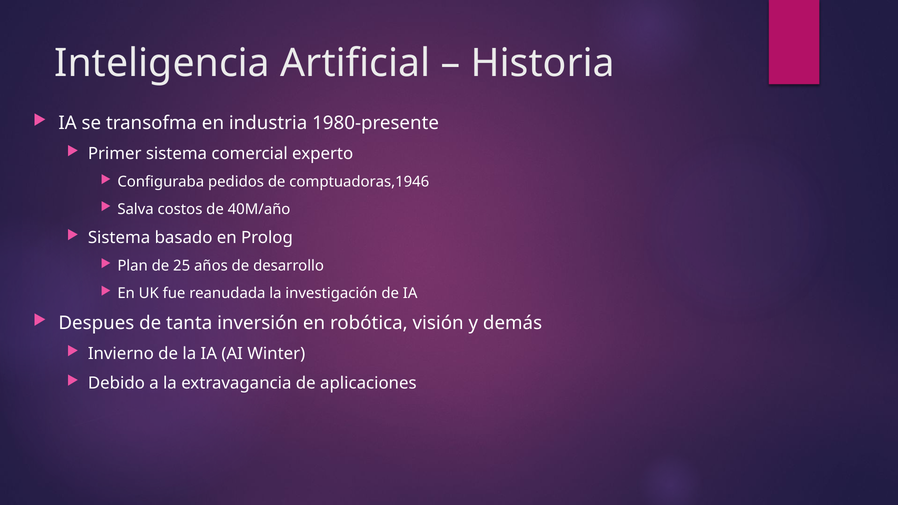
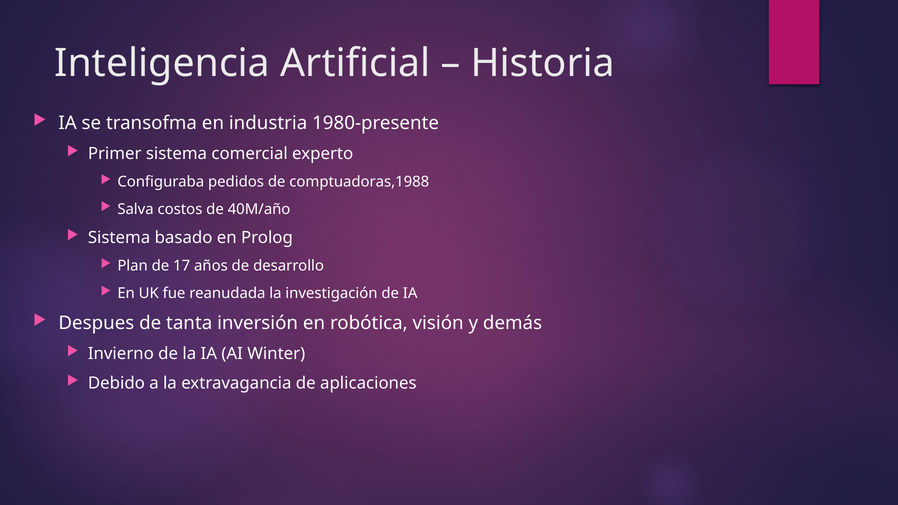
comptuadoras,1946: comptuadoras,1946 -> comptuadoras,1988 (359, 182)
25: 25 -> 17 (182, 266)
